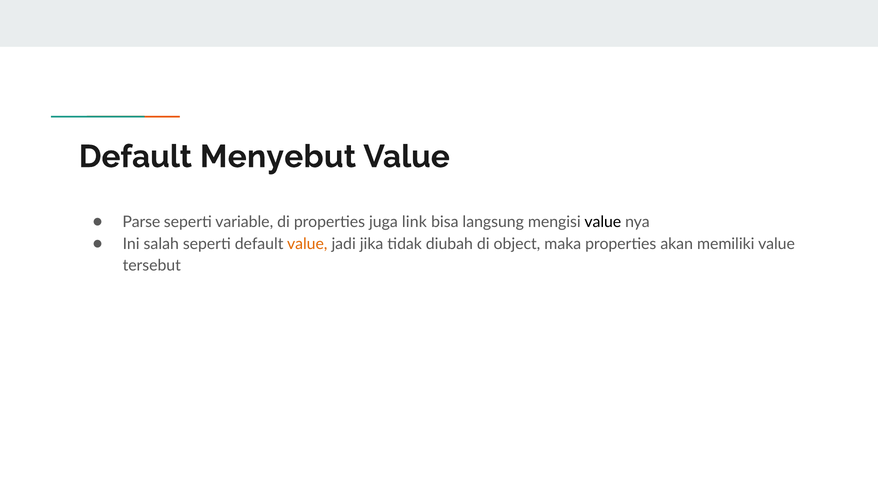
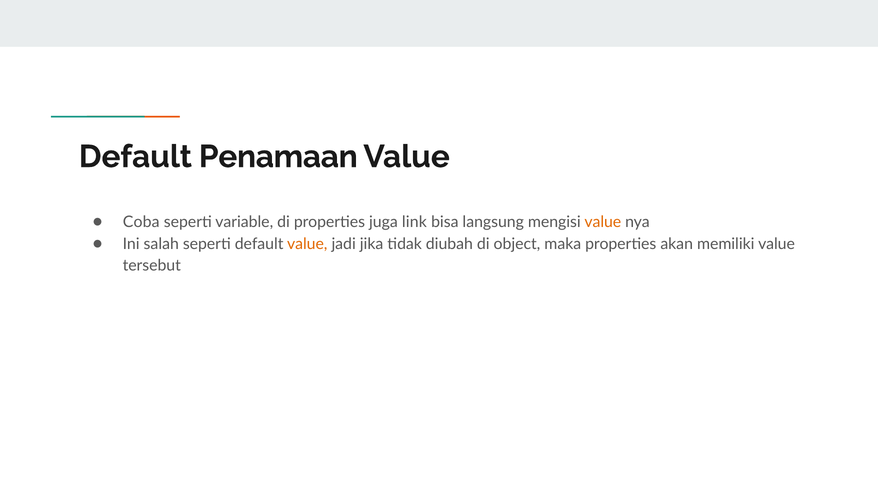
Menyebut: Menyebut -> Penamaan (278, 157)
Parse: Parse -> Coba (141, 222)
value colour: black -> orange (603, 222)
